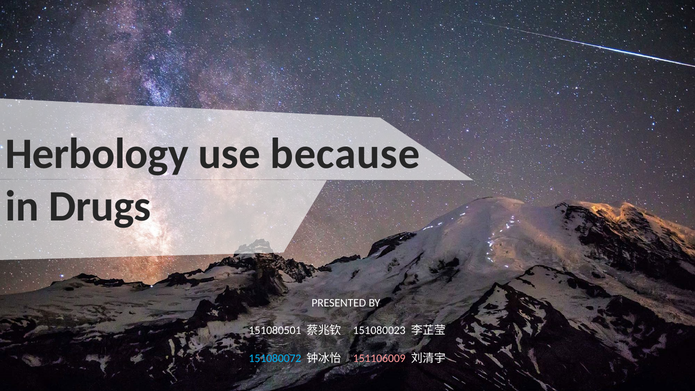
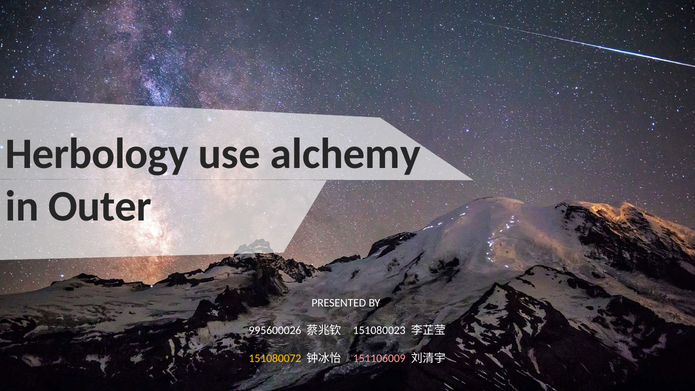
because: because -> alchemy (346, 154)
Drugs: Drugs -> Outer (100, 206)
151080501: 151080501 -> 995600026 (275, 330)
151080072 colour: light blue -> yellow (275, 358)
